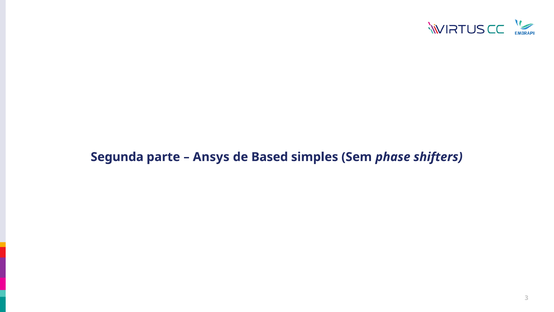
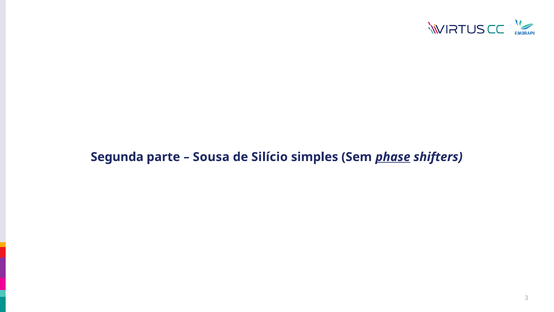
Ansys: Ansys -> Sousa (211, 157)
Based: Based -> Silício (270, 157)
phase underline: none -> present (393, 157)
